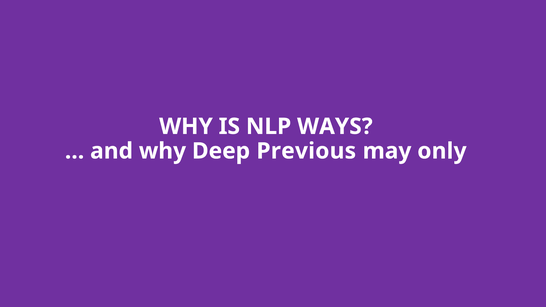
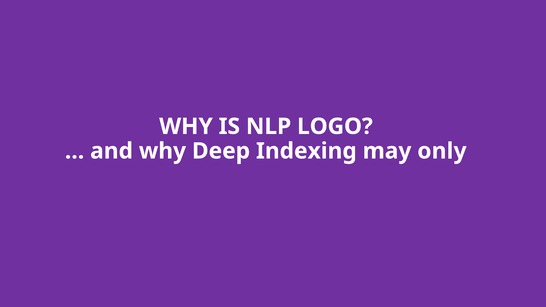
WAYS: WAYS -> LOGO (335, 127)
Previous: Previous -> Indexing (306, 151)
